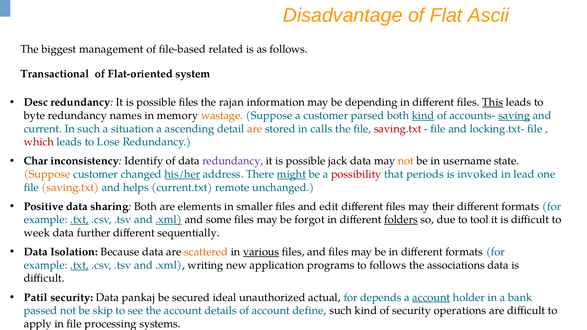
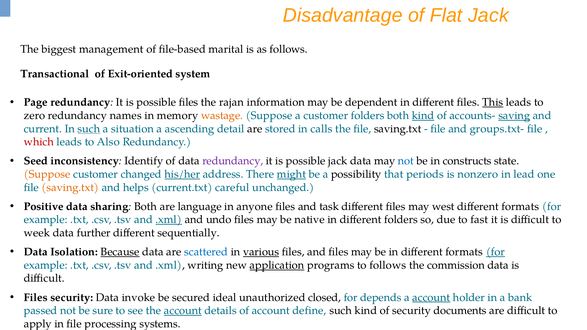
Flat Ascii: Ascii -> Jack (488, 15)
related: related -> marital (226, 49)
Flat-oriented: Flat-oriented -> Exit-oriented (140, 74)
Desc: Desc -> Page (36, 102)
depending: depending -> dependent (371, 102)
byte: byte -> zero (34, 116)
customer parsed: parsed -> folders (368, 116)
such underline: none -> present (89, 129)
are colour: orange -> black (255, 129)
saving.txt colour: red -> black (398, 129)
locking.txt-: locking.txt- -> groups.txt- (497, 129)
Lose: Lose -> Also (108, 142)
Char: Char -> Seed (36, 161)
not colour: orange -> blue (406, 161)
username: username -> constructs (467, 161)
possibility colour: red -> black (356, 174)
invoked: invoked -> nonzero (478, 174)
remote: remote -> careful (232, 188)
elements: elements -> language (200, 207)
smaller: smaller -> anyone (255, 207)
edit: edit -> task (329, 207)
their: their -> west (443, 207)
.txt underline: present -> none (80, 220)
some: some -> undo (219, 220)
forgot: forgot -> native (310, 220)
folders underline: present -> none (401, 220)
tool: tool -> fast (479, 220)
Because underline: none -> present (120, 252)
scattered colour: orange -> blue (206, 252)
for underline: none -> present (495, 252)
.txt underline: present -> none (80, 265)
application underline: none -> present (277, 265)
associations: associations -> commission (456, 265)
Patil: Patil -> Files (36, 298)
pankaj: pankaj -> invoke (138, 298)
actual: actual -> closed (325, 298)
skip: skip -> sure (103, 311)
account underline: none -> present (183, 311)
operations: operations -> documents (460, 311)
